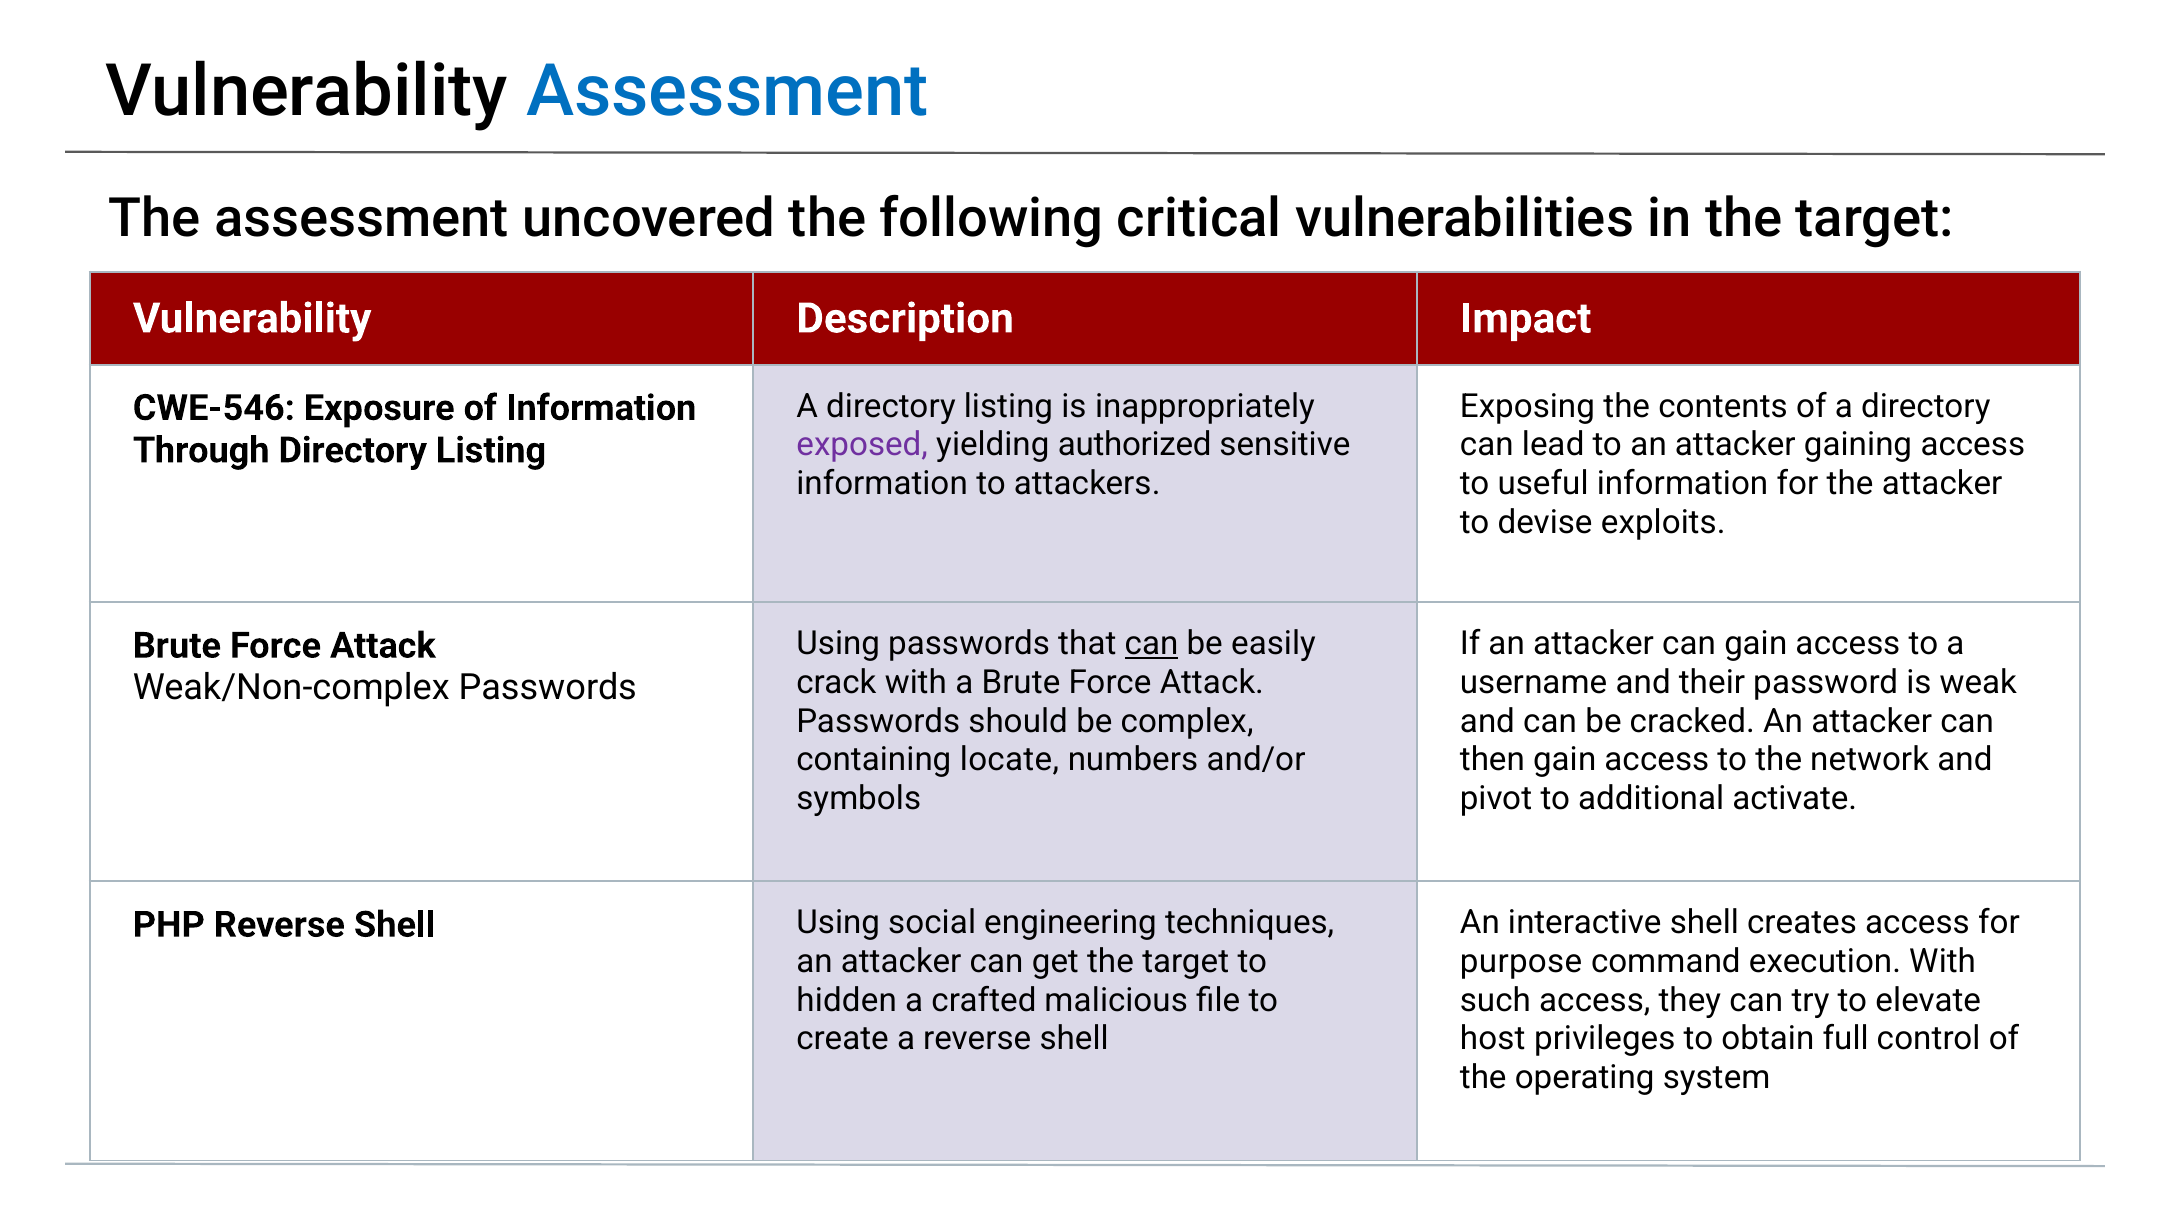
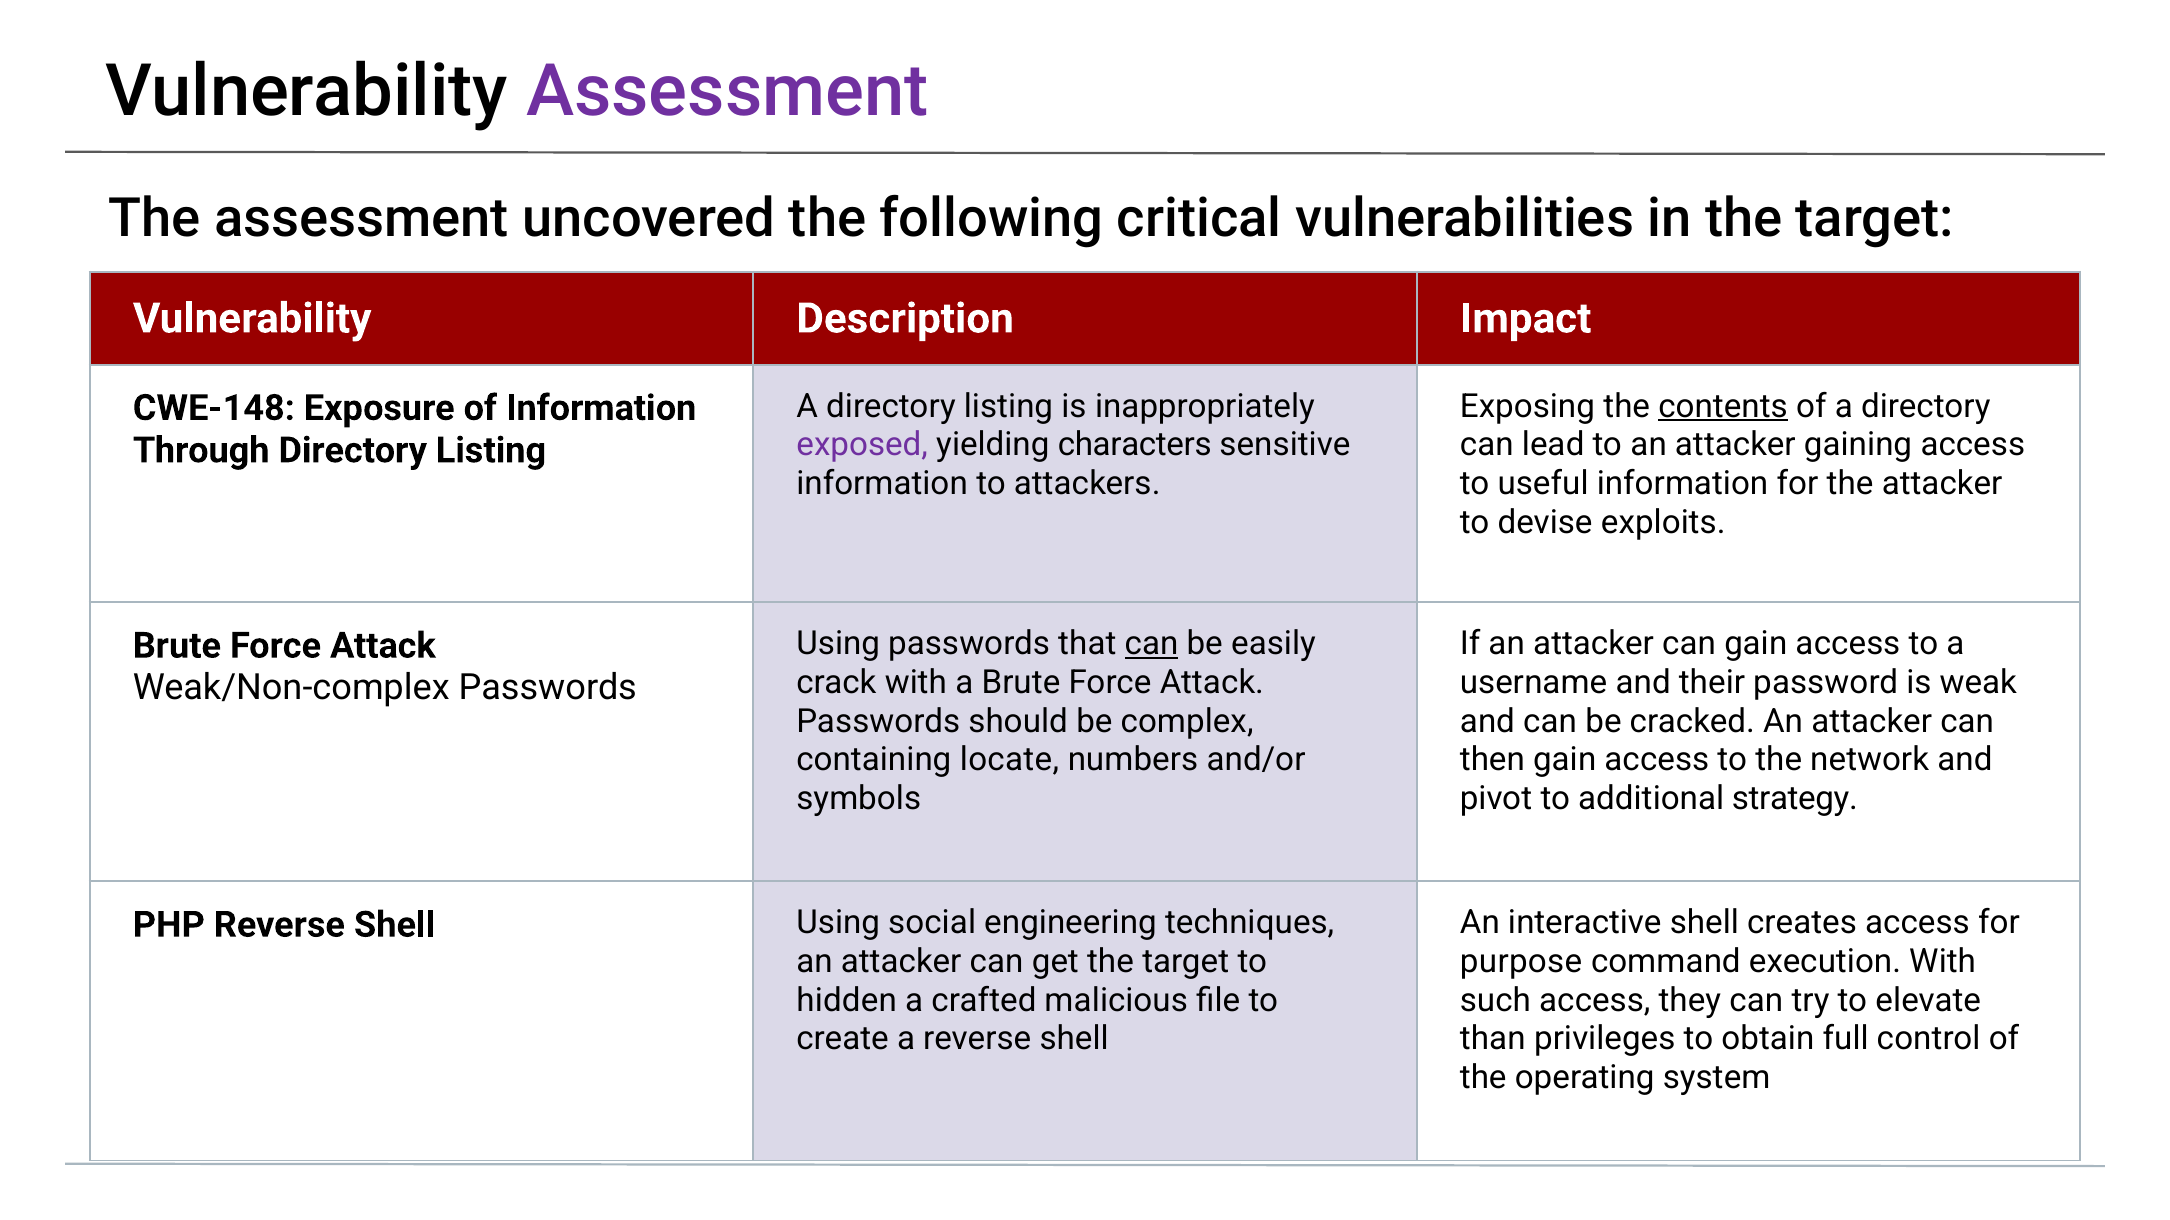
Assessment colour: blue -> purple (727, 92)
contents underline: none -> present (1723, 406)
CWE-546: CWE-546 -> CWE-148 (214, 408)
authorized: authorized -> characters (1135, 445)
activate: activate -> strategy (1795, 799)
host: host -> than (1493, 1039)
